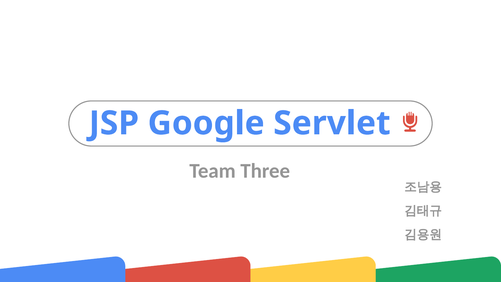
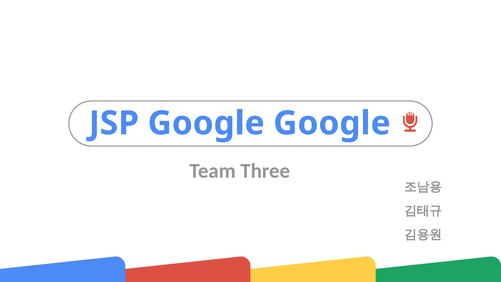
Google Servlet: Servlet -> Google (332, 123)
